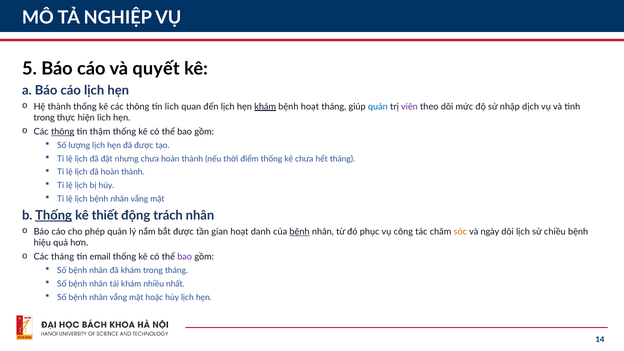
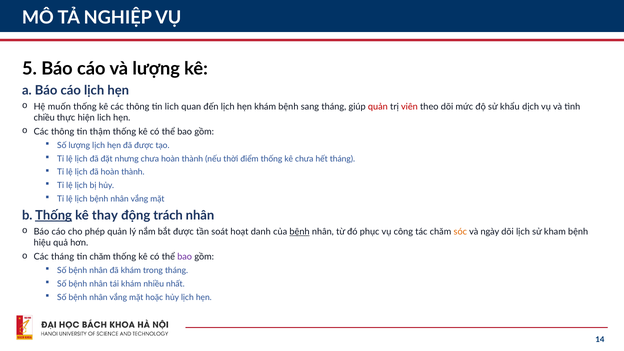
và quyết: quyết -> lượng (156, 69)
Hệ thành: thành -> muốn (59, 107)
khám underline: present -> none (265, 107)
bệnh hoạt: hoạt -> sang (310, 107)
quản colour: blue -> red (378, 107)
viên colour: purple -> red (409, 107)
nhập: nhập -> khẩu (510, 107)
trong: trong -> chiều (44, 117)
thông underline: present -> none (63, 132)
thiết: thiết -> thay (105, 215)
gian: gian -> soát (220, 232)
chiều: chiều -> kham (555, 232)
tin email: email -> chăm (100, 257)
